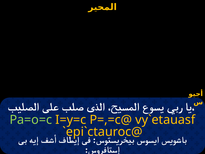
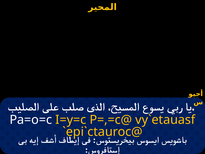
Pa=o=c colour: light green -> white (31, 120)
